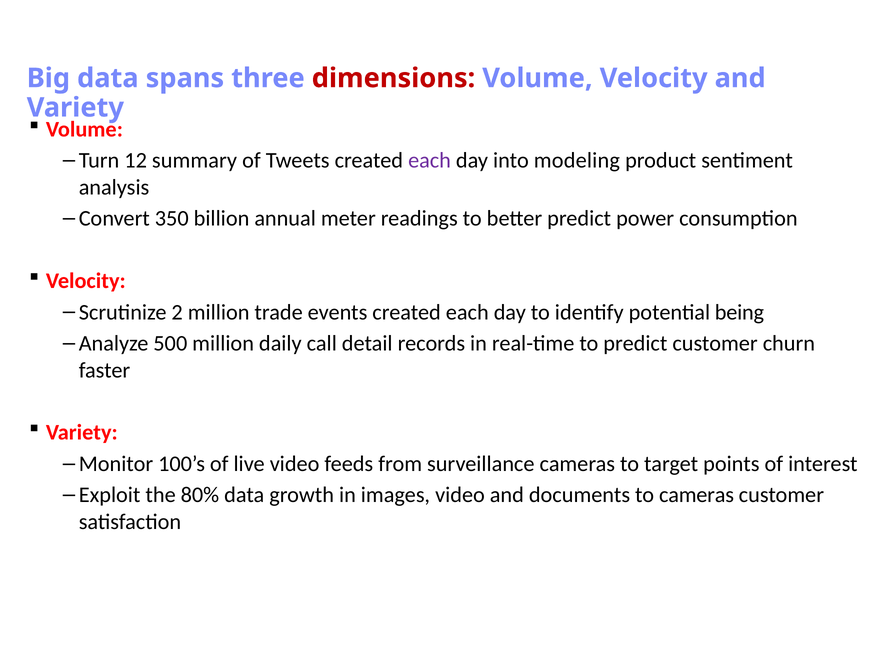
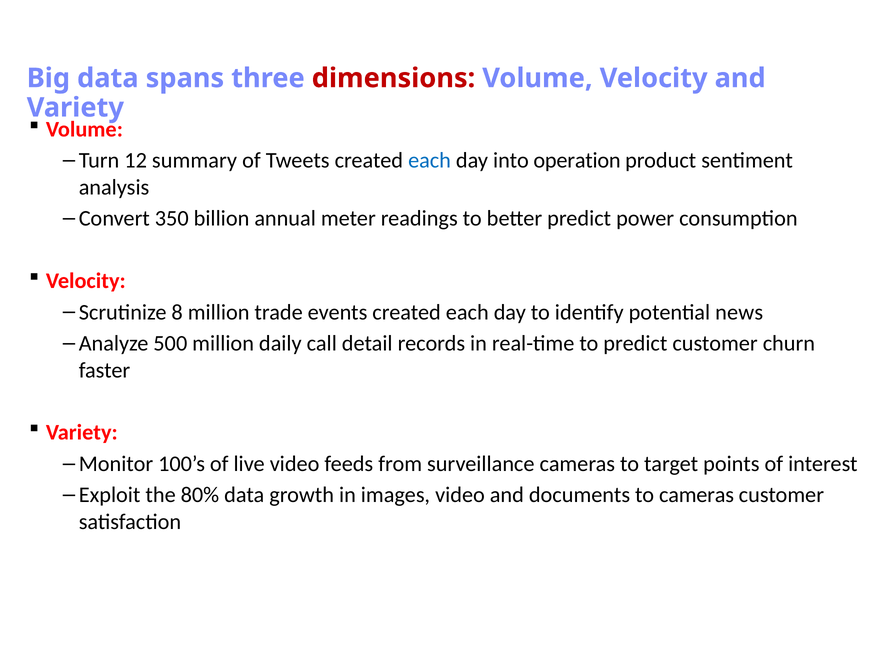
each colour: purple -> blue (430, 161)
modeling: modeling -> operation (577, 161)
2: 2 -> 8 (177, 312)
being: being -> news (739, 312)
